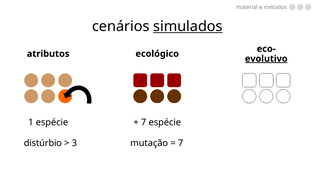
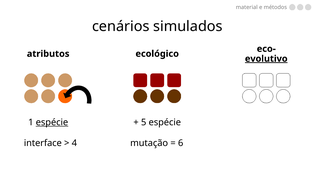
simulados underline: present -> none (188, 26)
espécie underline: none -> present (52, 122)
7: 7 -> 5 (144, 122)
distúrbio: distúrbio -> interface (43, 143)
3: 3 -> 4 (74, 143)
7: 7 -> 6 (181, 143)
